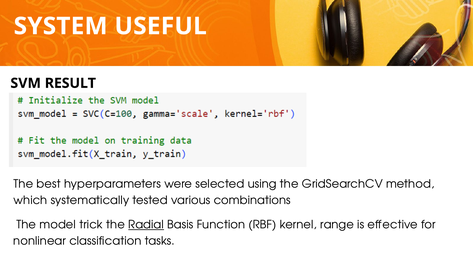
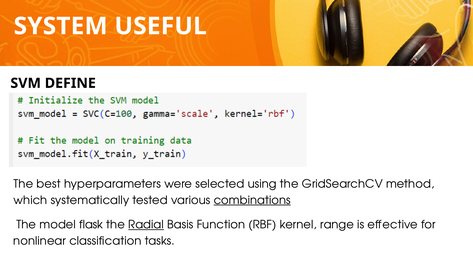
RESULT: RESULT -> DEFINE (70, 83)
combinations underline: none -> present (252, 200)
trick: trick -> flask (91, 225)
